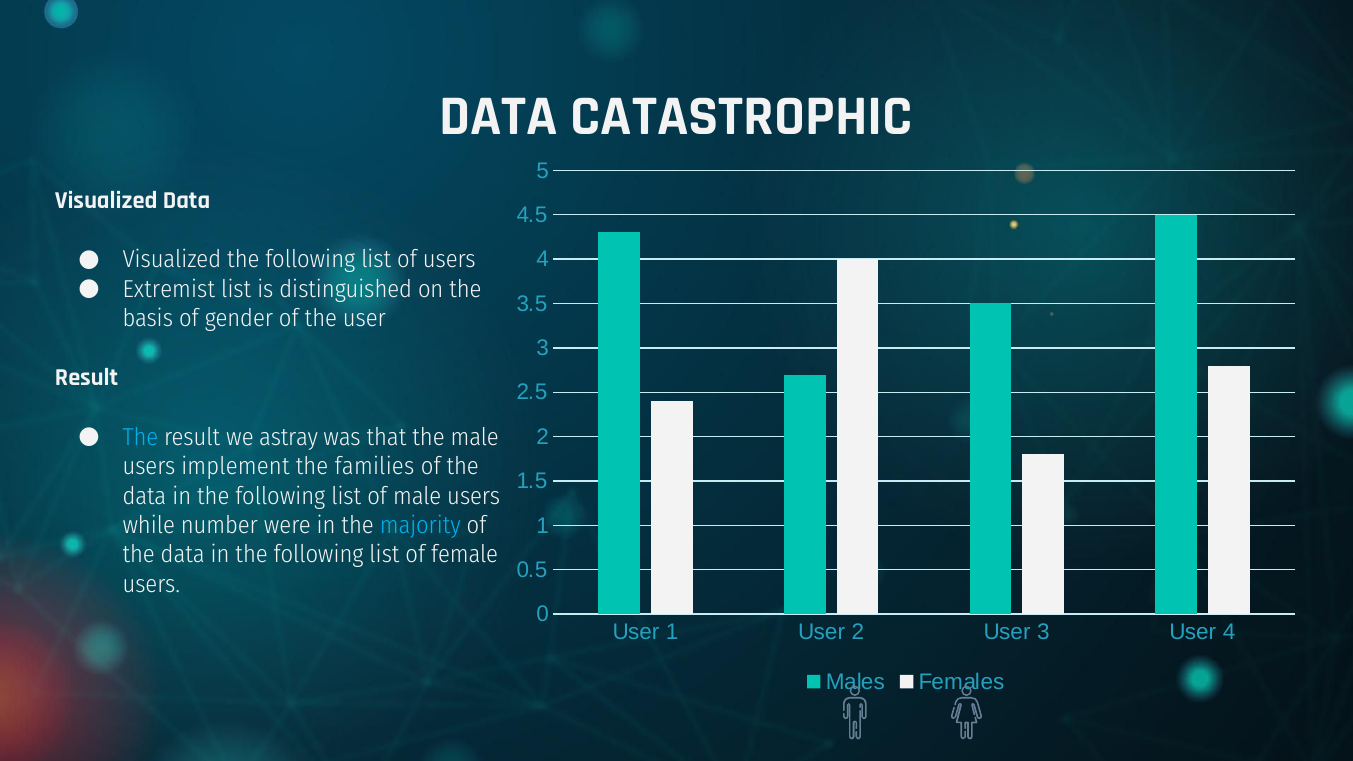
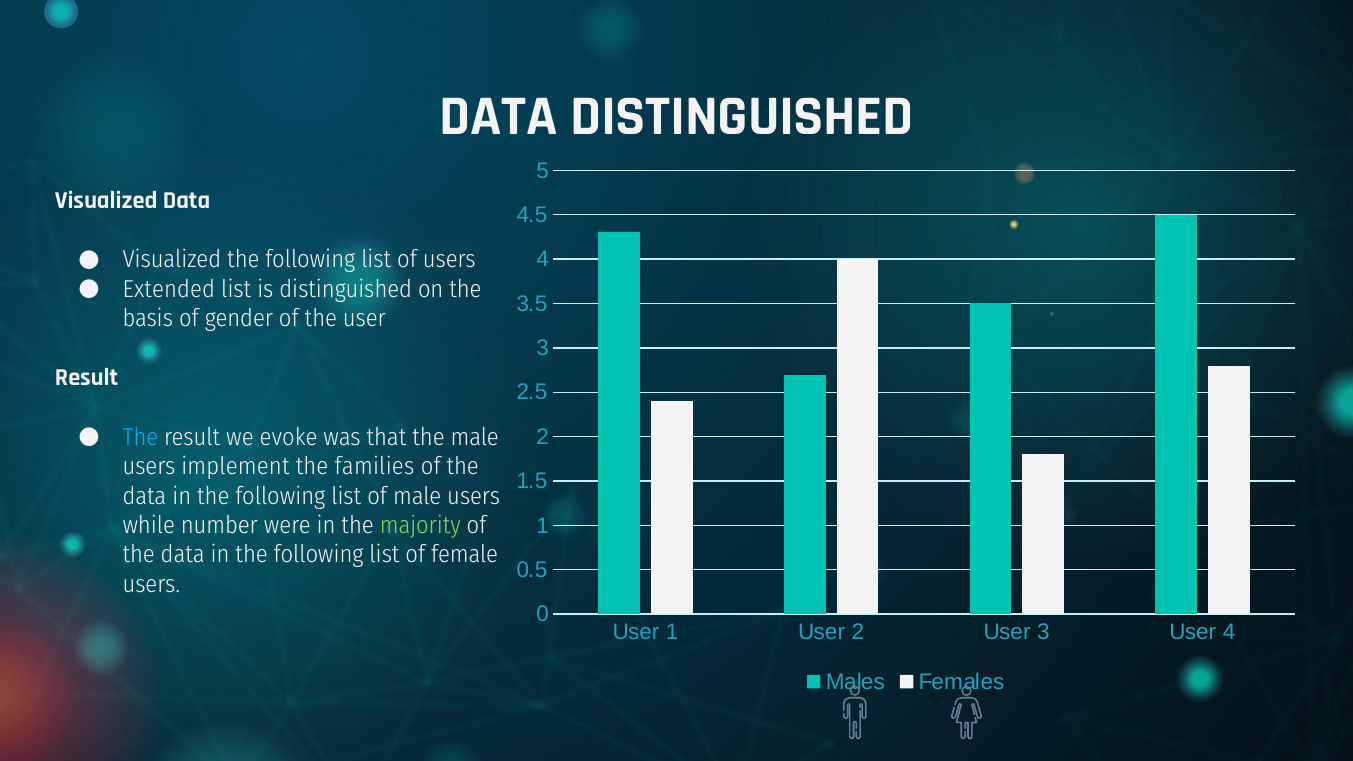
DATA CATASTROPHIC: CATASTROPHIC -> DISTINGUISHED (742, 116)
Extremist: Extremist -> Extended (169, 289)
astray: astray -> evoke (289, 437)
majority colour: light blue -> light green (420, 525)
